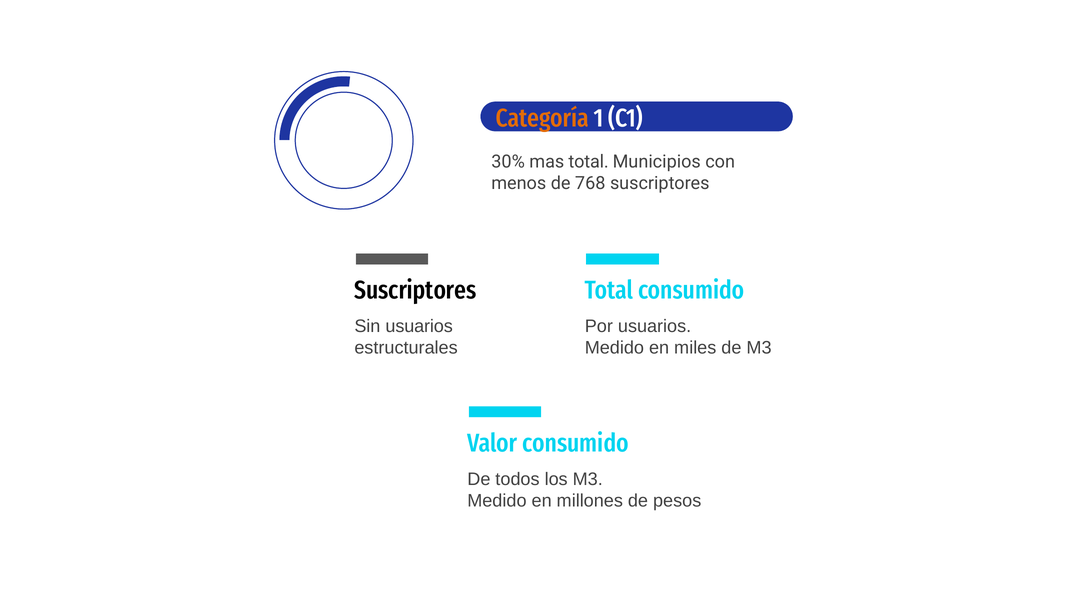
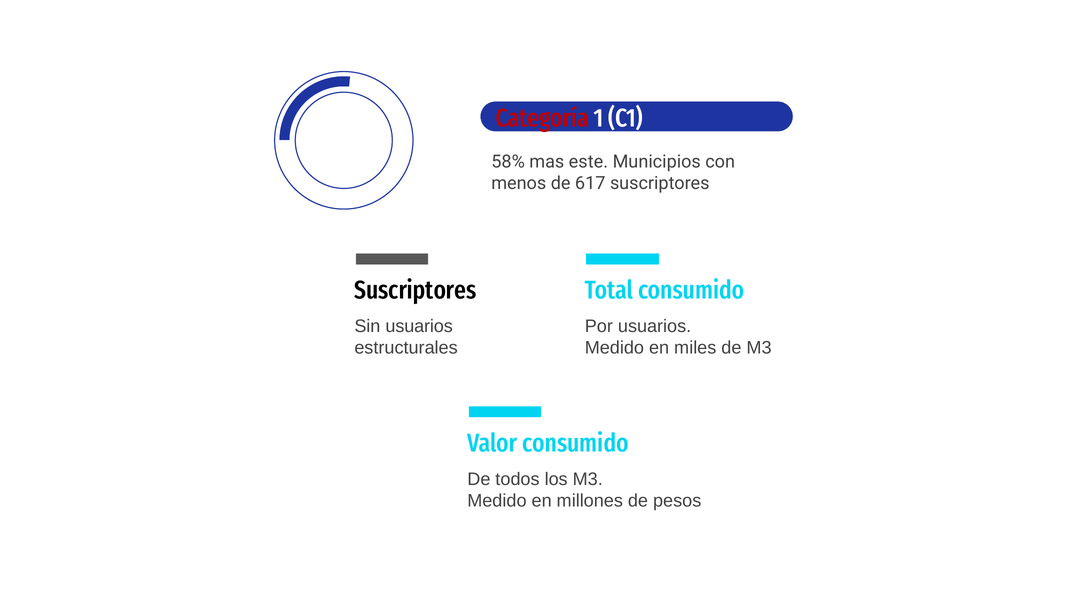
Categoría colour: orange -> red (542, 118)
30%: 30% -> 58% (508, 162)
mas total: total -> este (588, 162)
768: 768 -> 617 (590, 183)
